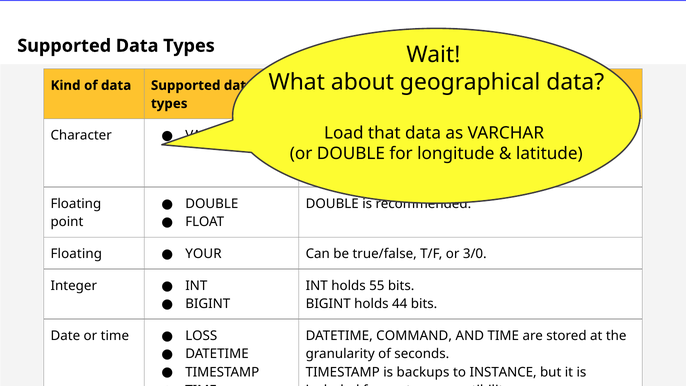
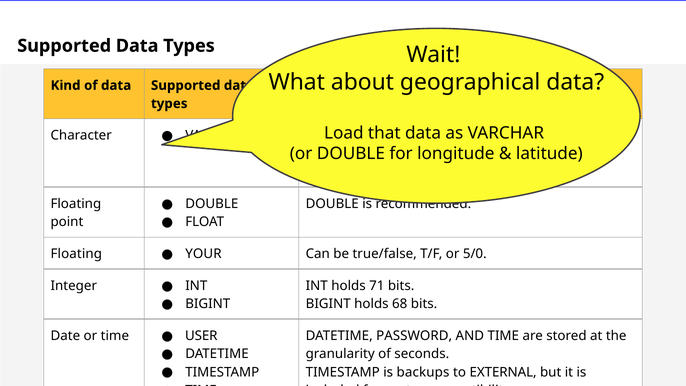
3/0: 3/0 -> 5/0 (475, 254)
55: 55 -> 71 (377, 286)
44: 44 -> 68 (400, 304)
LOSS: LOSS -> USER (201, 336)
COMMAND: COMMAND -> PASSWORD (414, 336)
INSTANCE: INSTANCE -> EXTERNAL (503, 372)
